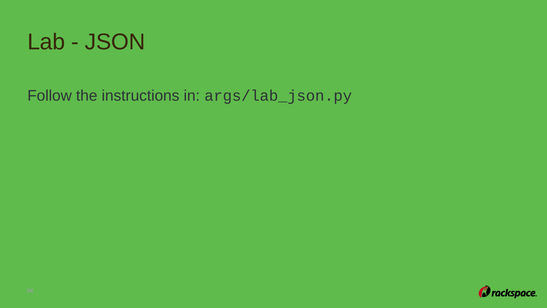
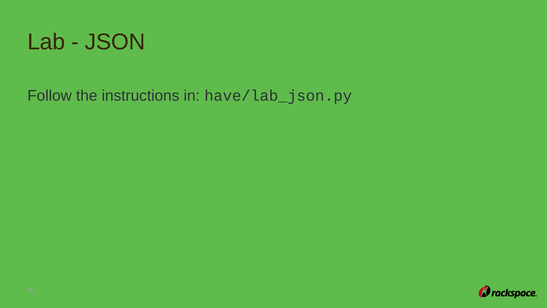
args/lab_json.py: args/lab_json.py -> have/lab_json.py (278, 96)
